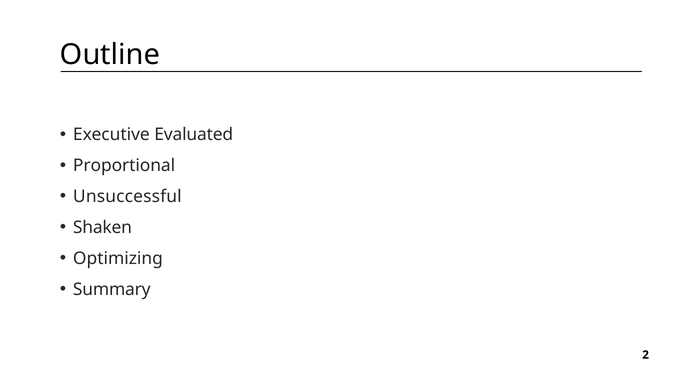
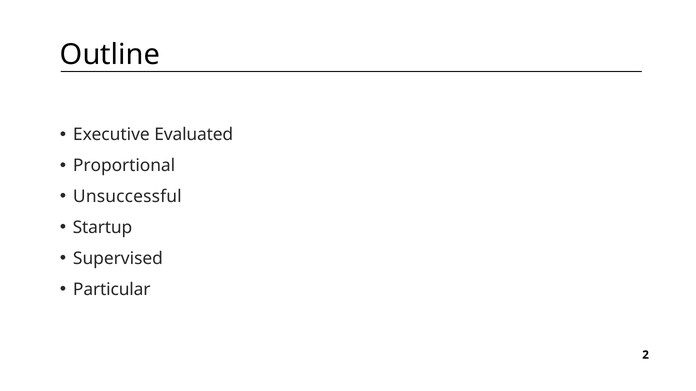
Shaken: Shaken -> Startup (102, 228)
Optimizing: Optimizing -> Supervised (118, 259)
Summary: Summary -> Particular (112, 290)
